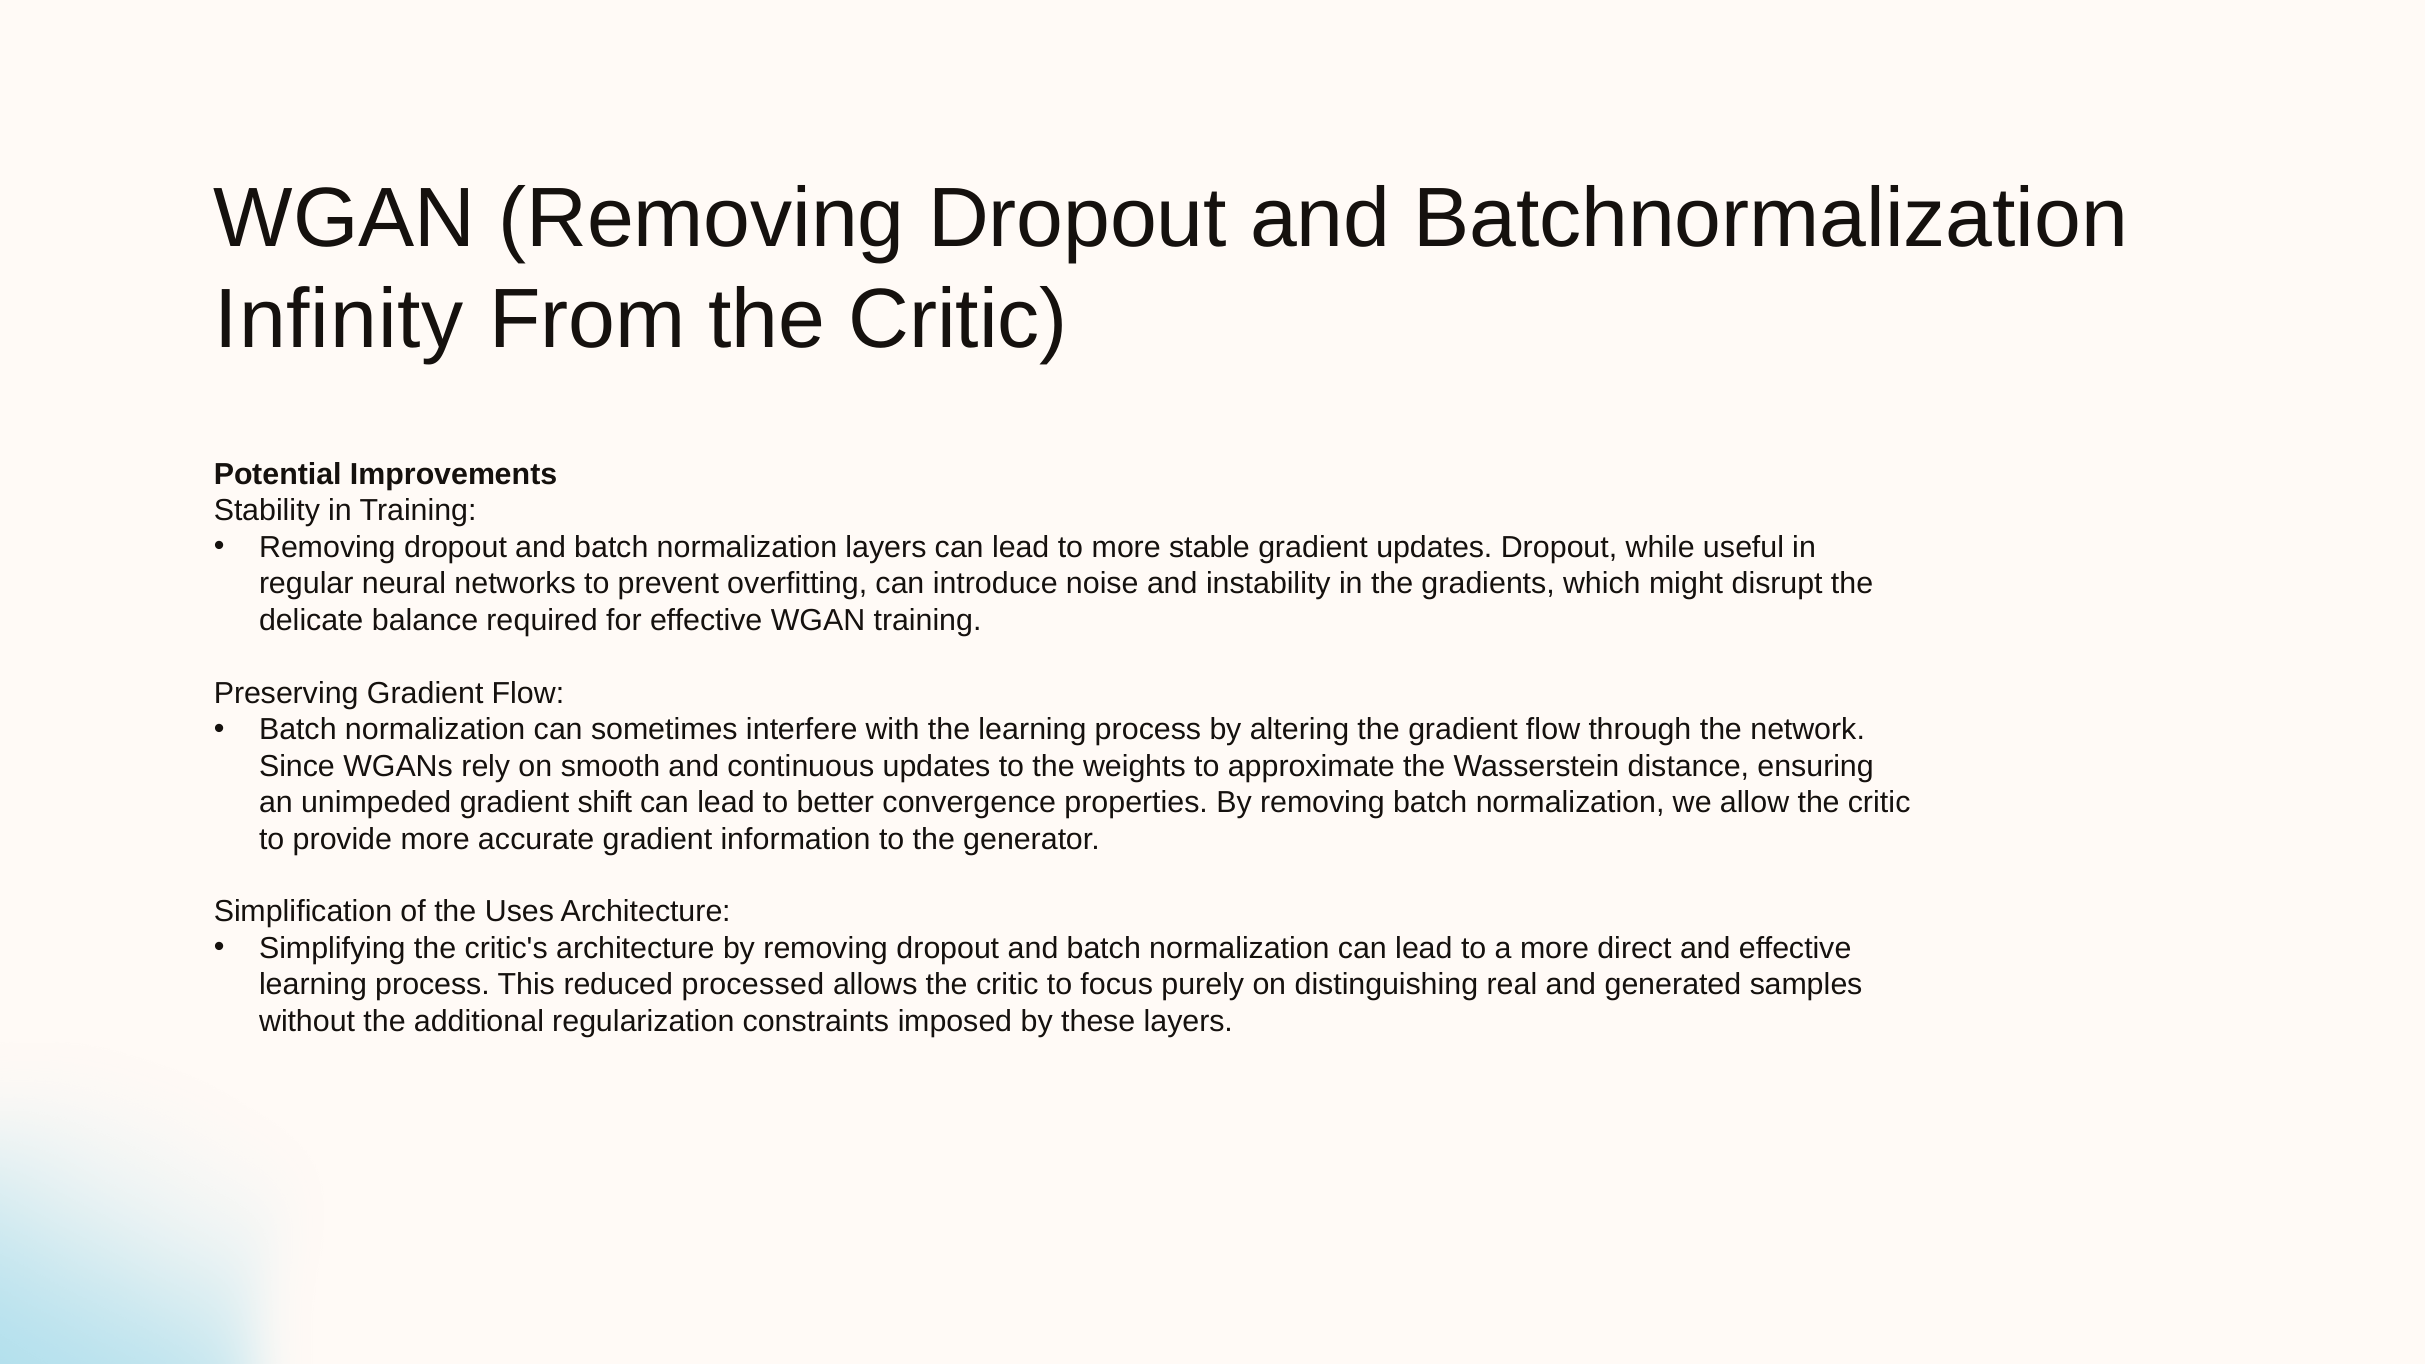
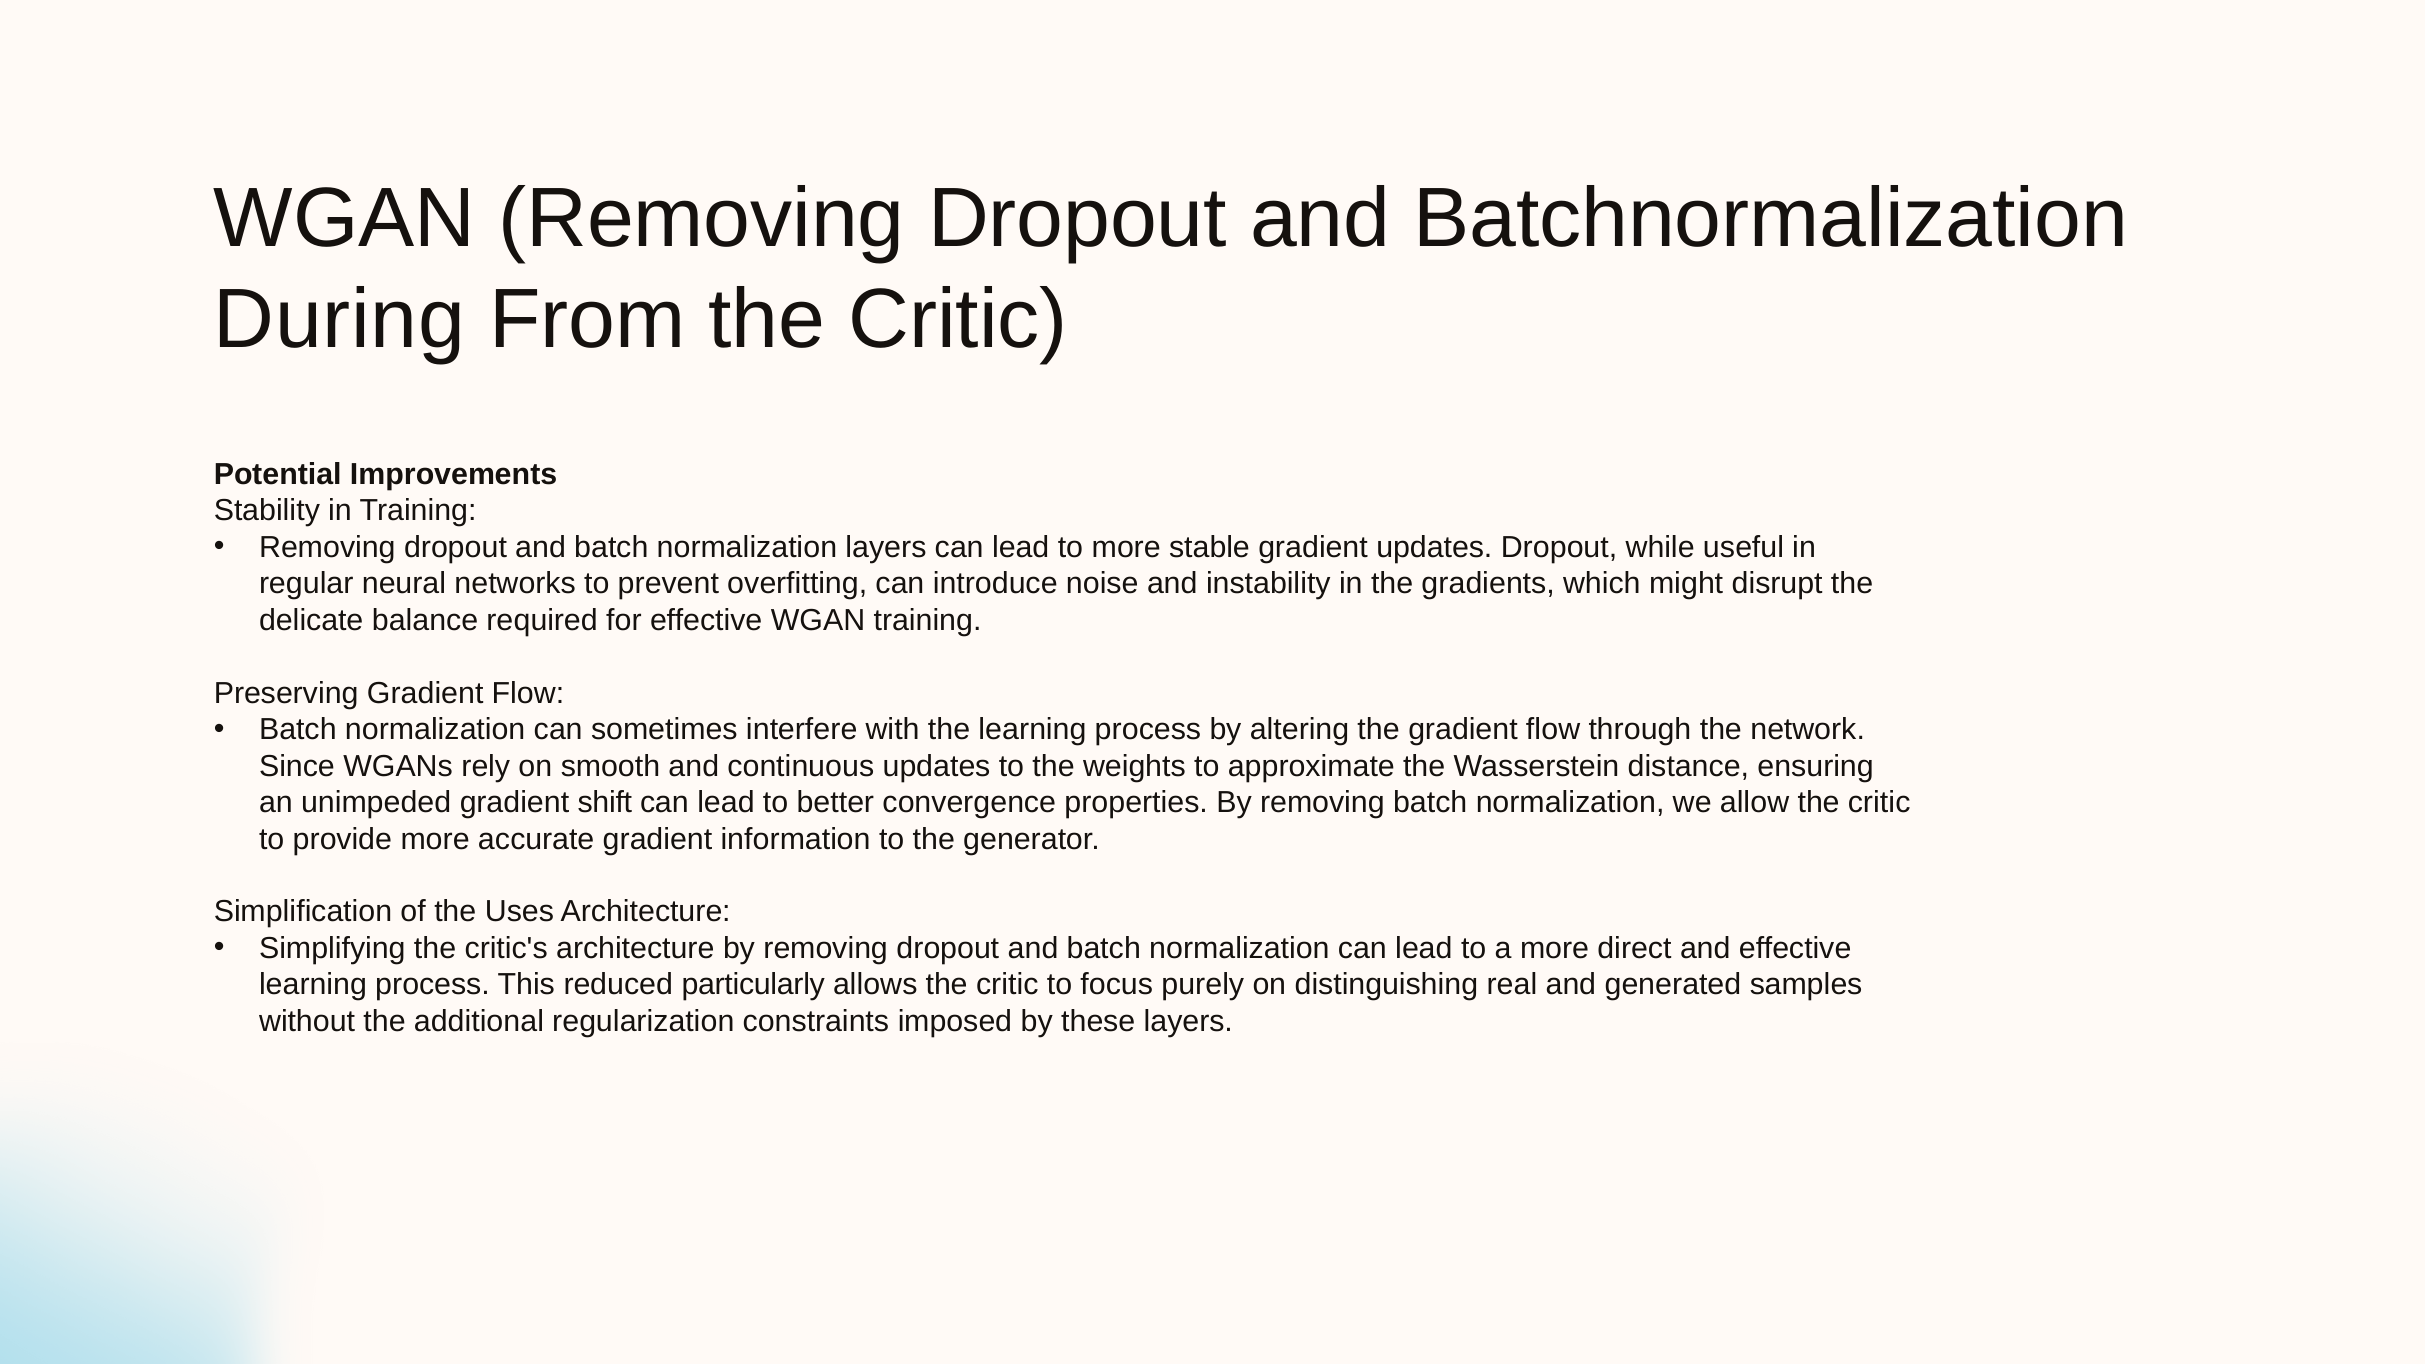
Infinity: Infinity -> During (340, 320)
processed: processed -> particularly (753, 985)
